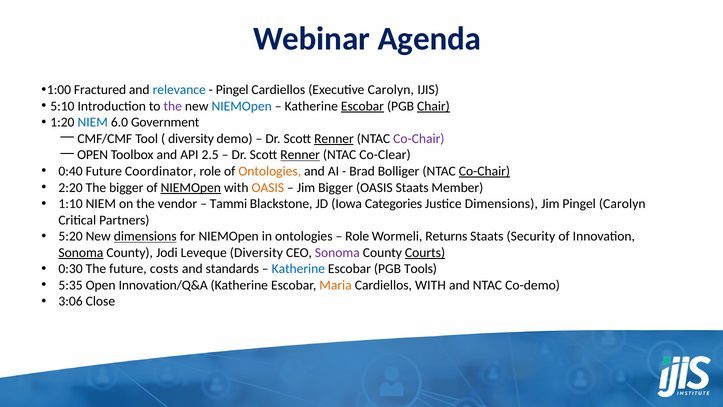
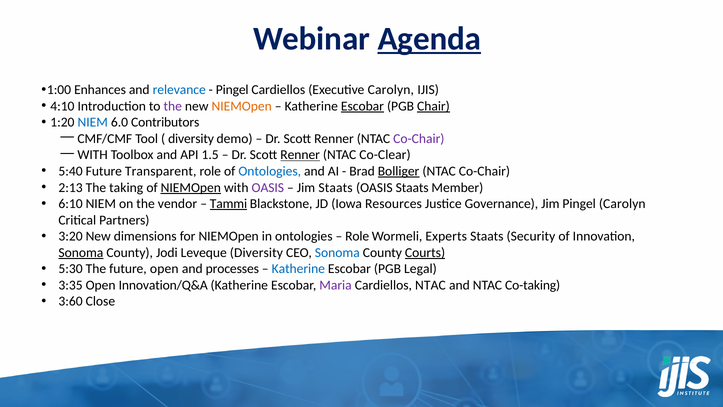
Agenda underline: none -> present (429, 39)
Fractured: Fractured -> Enhances (100, 90)
5:10: 5:10 -> 4:10 (62, 106)
NIEMOpen colour: blue -> orange (242, 106)
Government: Government -> Contributors (165, 122)
Renner underline: present -> none (334, 139)
OPEN: OPEN -> WITH (93, 155)
2.5: 2.5 -> 1.5 (210, 155)
0:40: 0:40 -> 5:40 (71, 171)
Coordinator: Coordinator -> Transparent (161, 171)
Ontologies colour: orange -> blue (270, 171)
Bolliger underline: none -> present (399, 171)
Co-Chair underline: present -> none (484, 171)
2:20: 2:20 -> 2:13 (71, 187)
The bigger: bigger -> taking (126, 187)
OASIS colour: orange -> purple (268, 187)
Jim Bigger: Bigger -> Staats (336, 187)
1:10: 1:10 -> 6:10 (71, 204)
Tammi underline: none -> present (228, 204)
Categories: Categories -> Resources (393, 204)
Justice Dimensions: Dimensions -> Governance (501, 204)
5:20: 5:20 -> 3:20 (71, 236)
dimensions underline: present -> none (145, 236)
Returns: Returns -> Experts (446, 236)
Sonoma colour: purple -> blue (337, 252)
0:30: 0:30 -> 5:30 (71, 269)
future costs: costs -> open (164, 269)
standards: standards -> processes (232, 269)
Tools: Tools -> Legal (420, 269)
5:35: 5:35 -> 3:35 (71, 285)
Maria colour: orange -> purple (336, 285)
Cardiellos WITH: WITH -> NTAC (430, 285)
Co-demo: Co-demo -> Co-taking (533, 285)
3:06: 3:06 -> 3:60 (71, 301)
